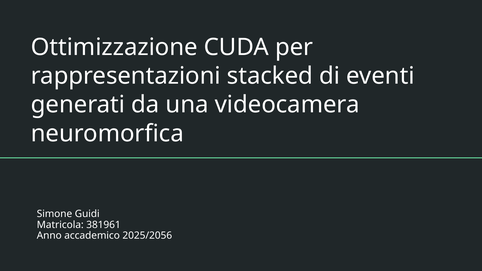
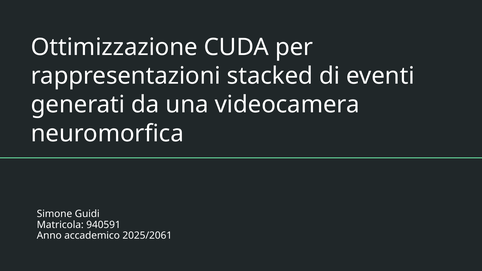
381961: 381961 -> 940591 (103, 225)
2025/2056: 2025/2056 -> 2025/2061 (147, 236)
